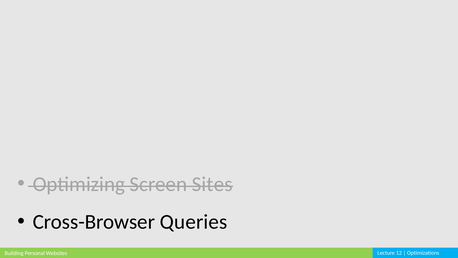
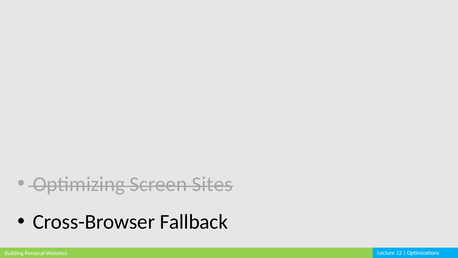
Queries: Queries -> Fallback (194, 222)
